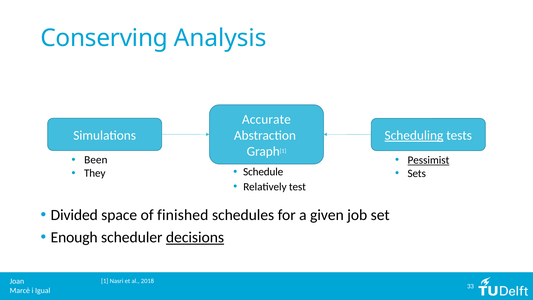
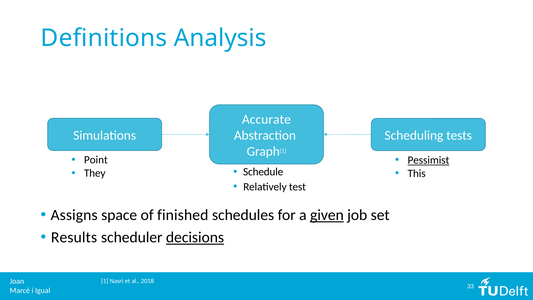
Conserving: Conserving -> Definitions (104, 38)
Scheduling underline: present -> none (414, 135)
Been: Been -> Point (96, 160)
Sets: Sets -> This (417, 173)
Divided: Divided -> Assigns (74, 215)
given underline: none -> present (327, 215)
Enough: Enough -> Results (74, 237)
